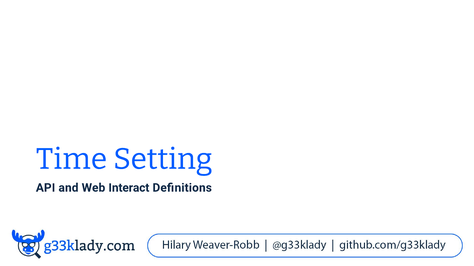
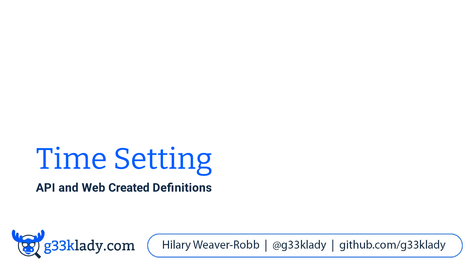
Interact: Interact -> Created (129, 188)
